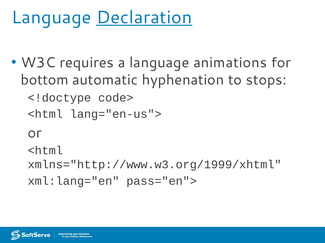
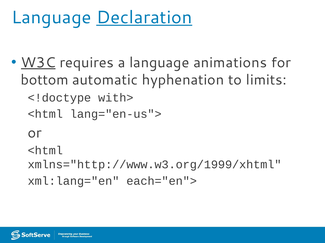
W3C underline: none -> present (38, 63)
stops: stops -> limits (266, 80)
code>: code> -> with> (116, 98)
pass="en">: pass="en"> -> each="en"> (162, 182)
